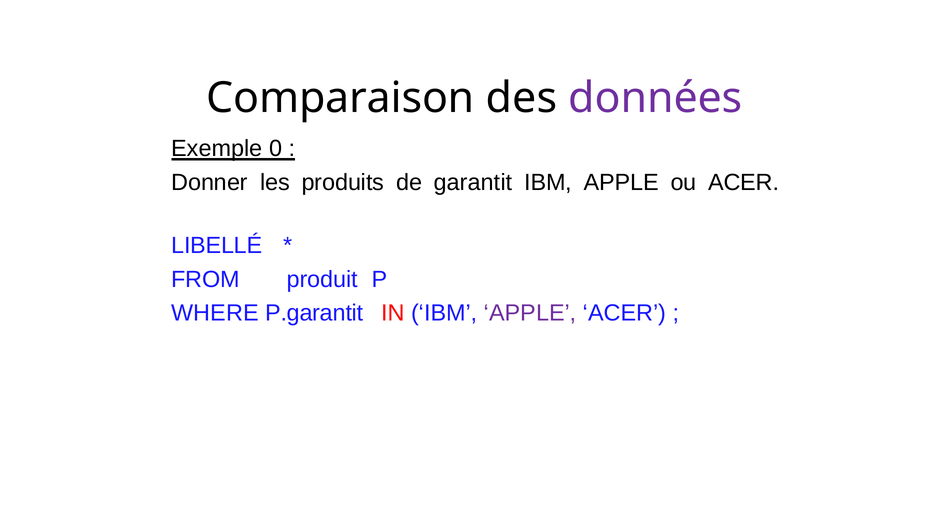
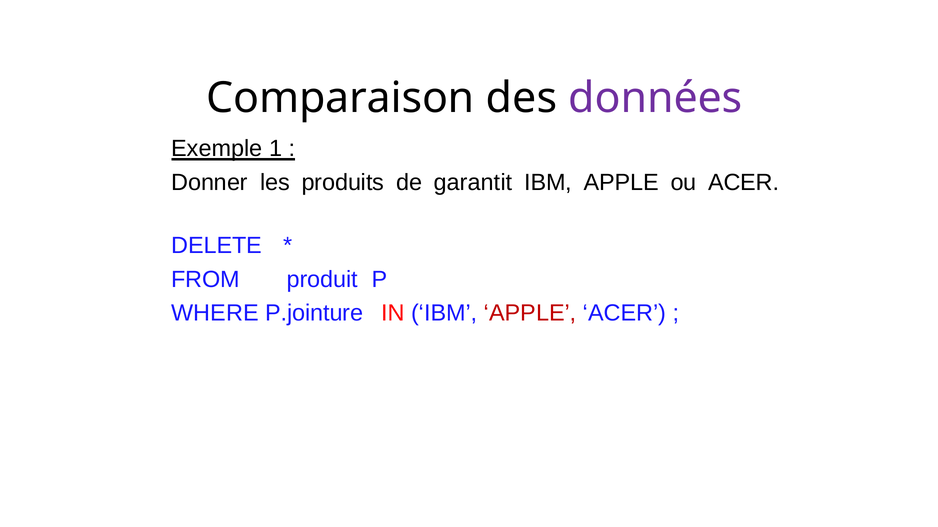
0: 0 -> 1 (276, 149)
LIBELLÉ: LIBELLÉ -> DELETE (217, 246)
P.garantit: P.garantit -> P.jointure (314, 314)
APPLE colour: purple -> red (530, 314)
